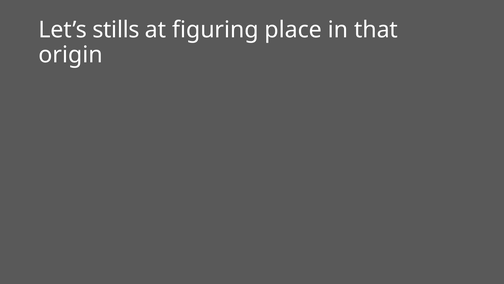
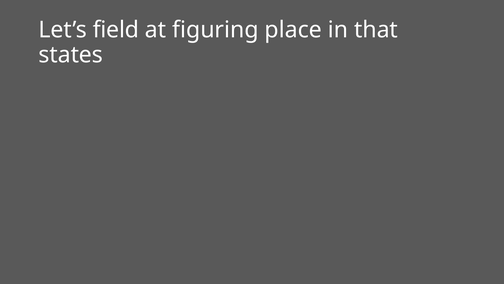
stills: stills -> field (116, 30)
origin: origin -> states (71, 55)
